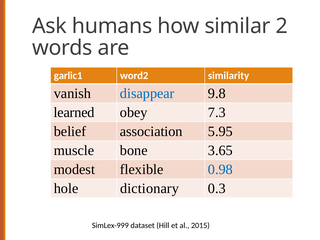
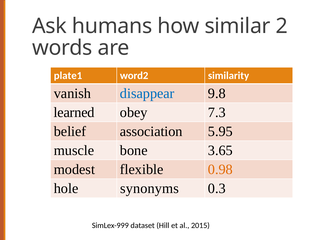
garlic1: garlic1 -> plate1 (68, 76)
0.98 colour: blue -> orange (220, 169)
dictionary: dictionary -> synonyms (150, 188)
